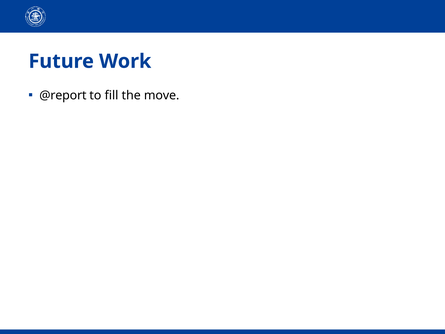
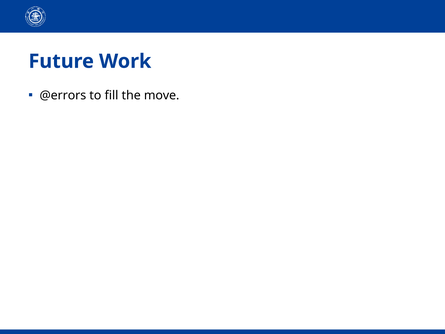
@report: @report -> @errors (63, 95)
